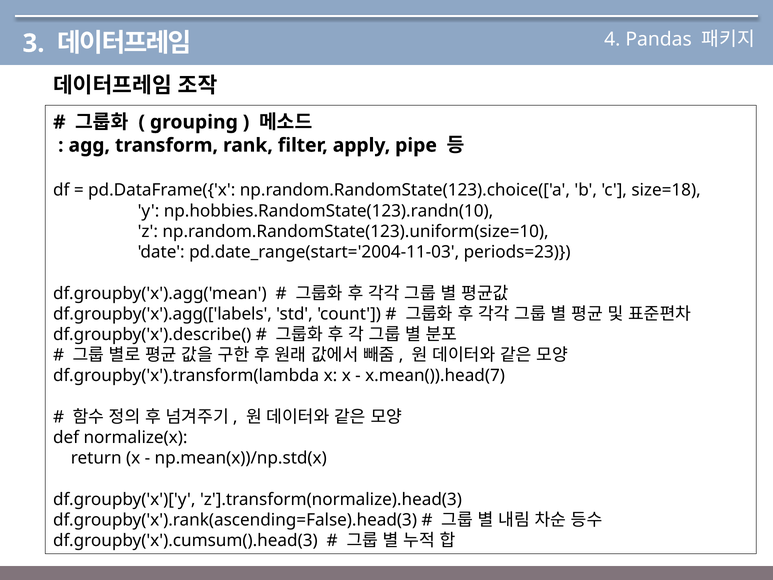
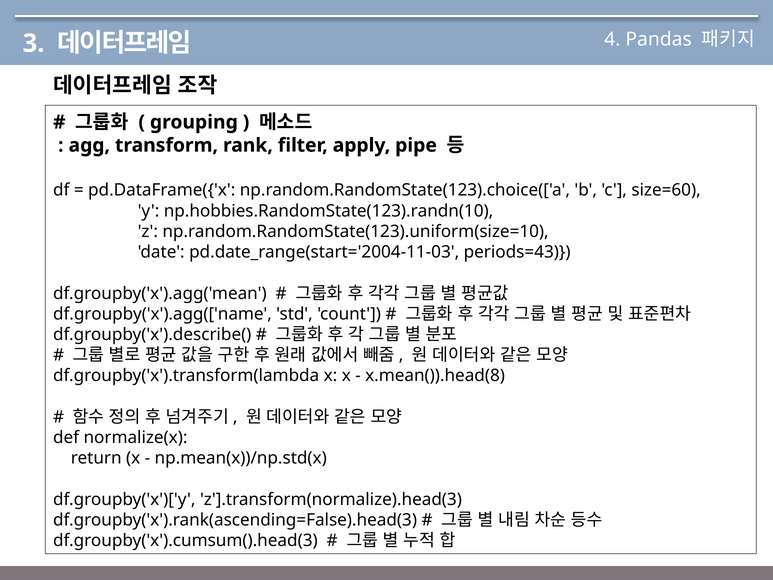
size=18: size=18 -> size=60 (666, 190)
periods=23: periods=23 -> periods=43 (517, 252)
df.groupby('x').agg(['labels: df.groupby('x').agg(['labels -> df.groupby('x').agg(['name (162, 314)
x.mean()).head(7: x.mean()).head(7 -> x.mean()).head(8 (435, 376)
